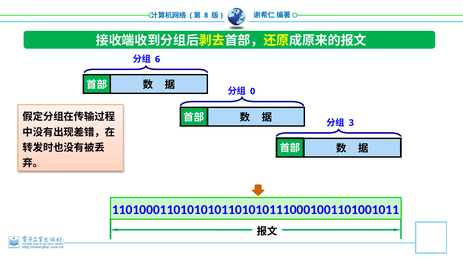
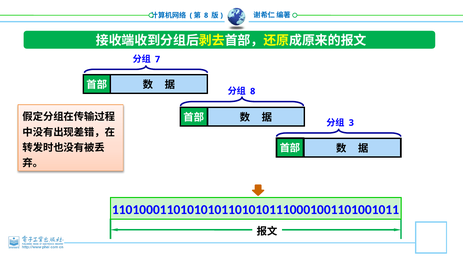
6: 6 -> 7 (158, 59)
0: 0 -> 8 (253, 91)
